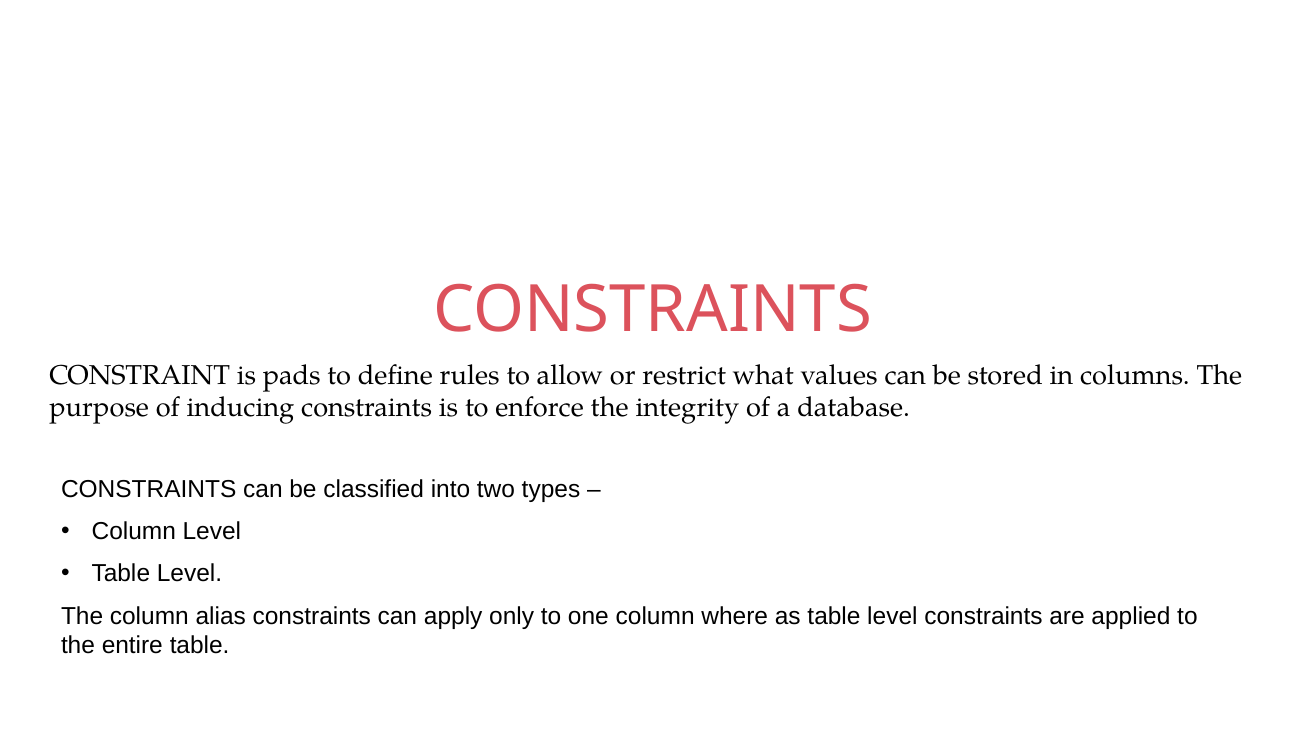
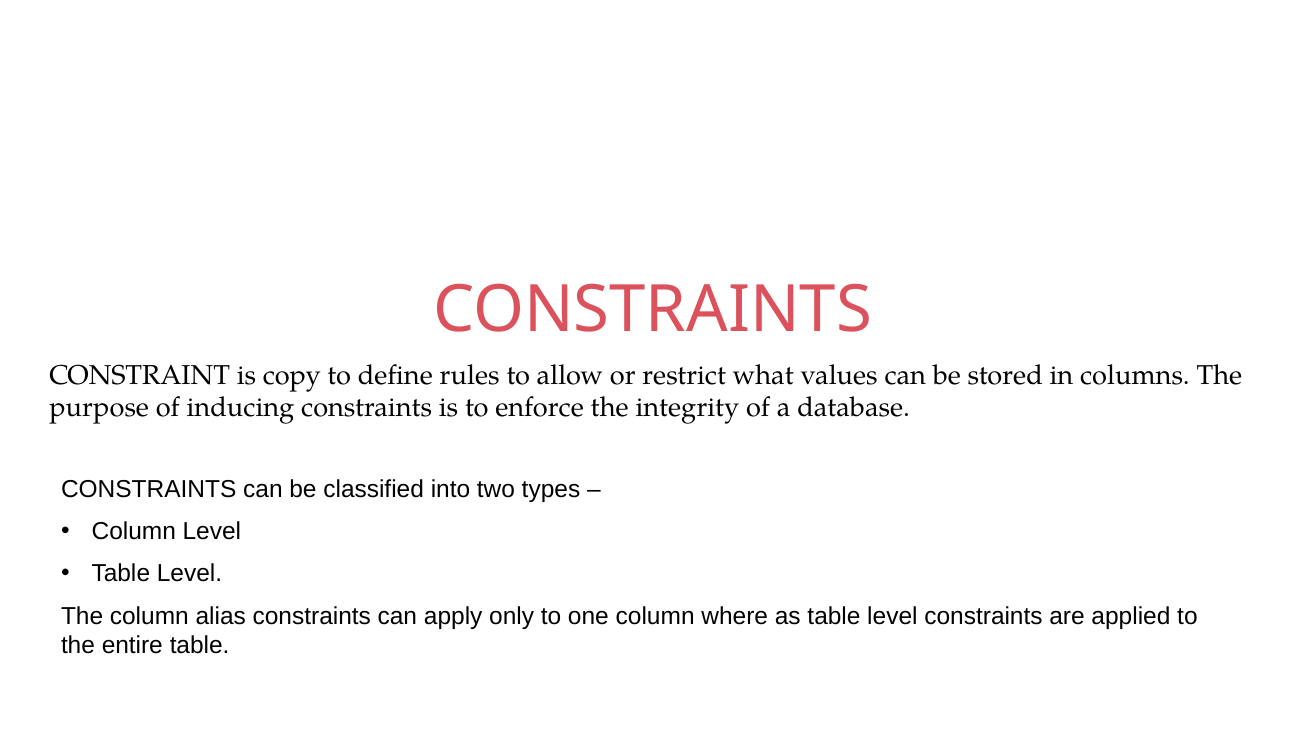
pads: pads -> copy (292, 375)
